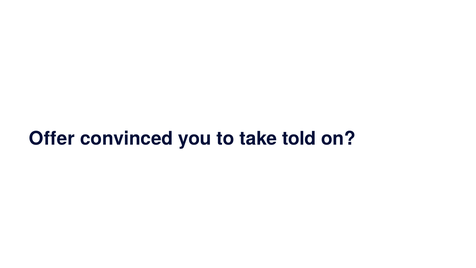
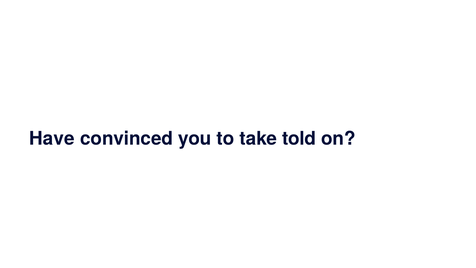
Offer: Offer -> Have (52, 138)
